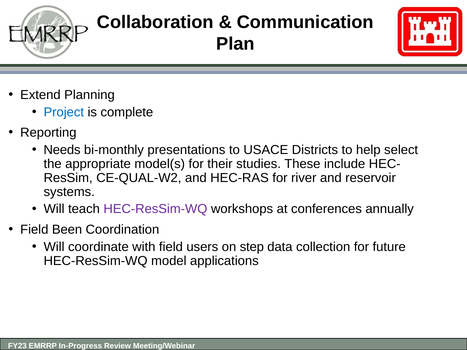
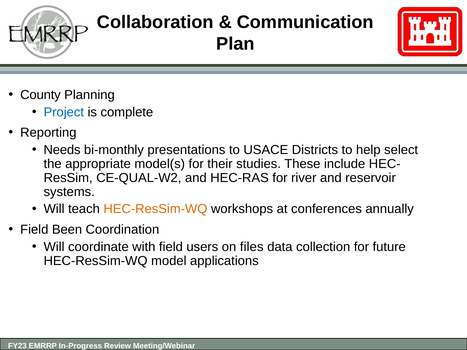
Extend: Extend -> County (40, 95)
HEC-ResSim-WQ colour: purple -> orange (155, 209)
step: step -> files (252, 247)
